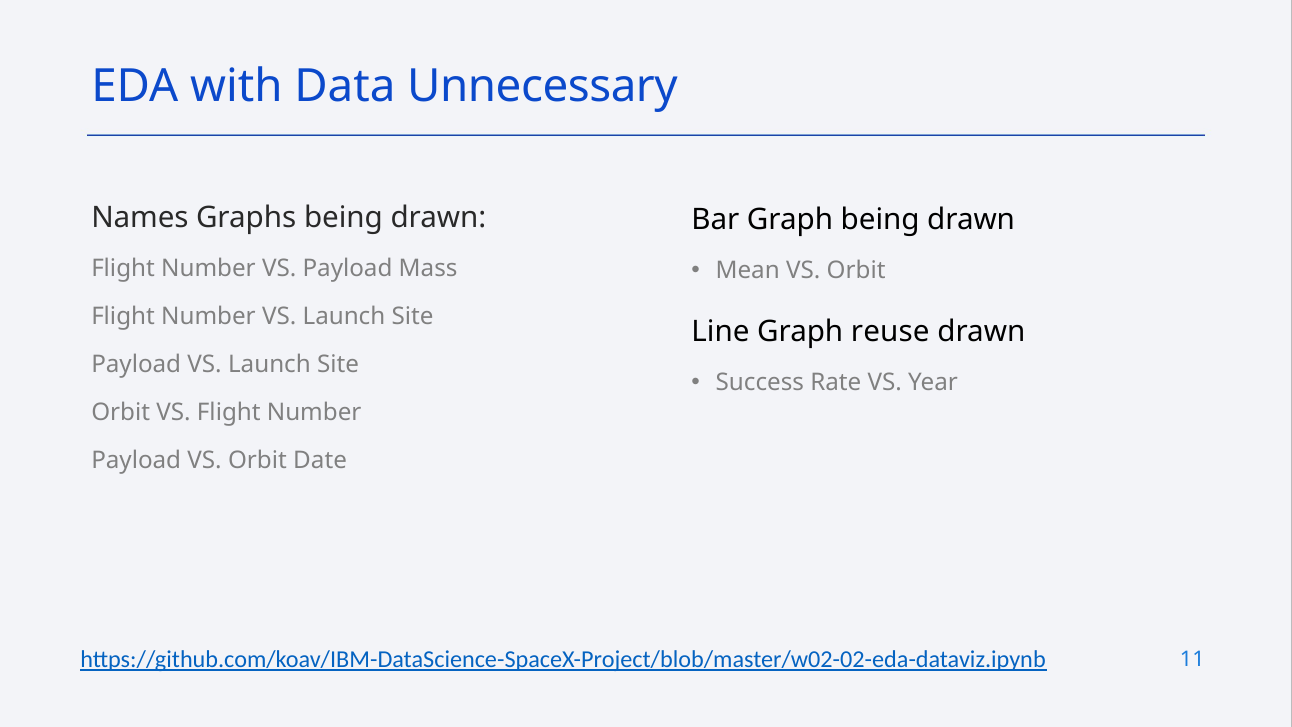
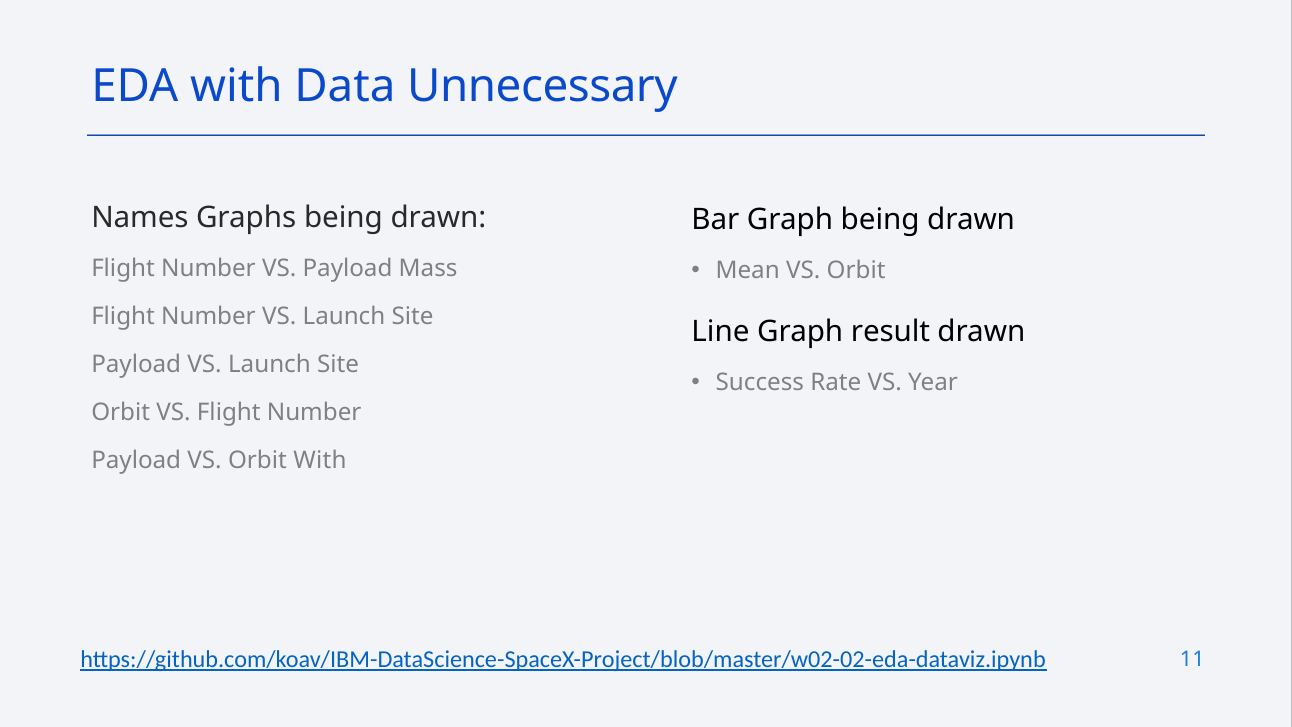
reuse: reuse -> result (890, 332)
Orbit Date: Date -> With (320, 461)
